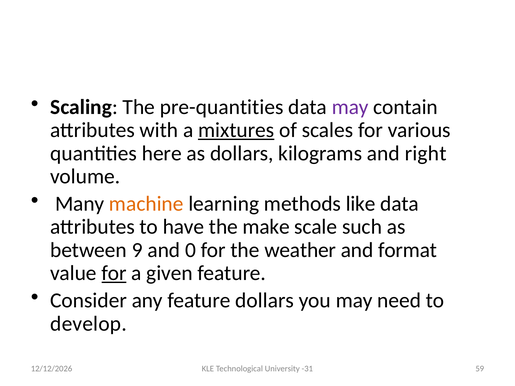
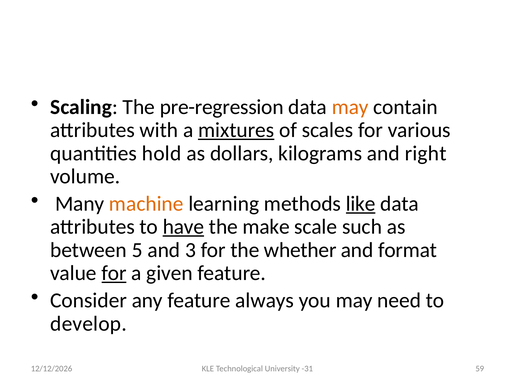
pre-quantities: pre-quantities -> pre-regression (222, 107)
may colour: purple -> orange (350, 107)
here: here -> hold (162, 153)
like underline: none -> present (361, 204)
have underline: none -> present (183, 227)
9: 9 -> 5 (137, 250)
0: 0 -> 3 (190, 250)
weather: weather -> whether (300, 250)
feature dollars: dollars -> always (265, 301)
